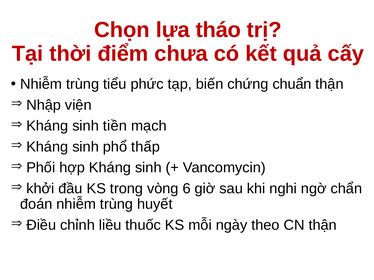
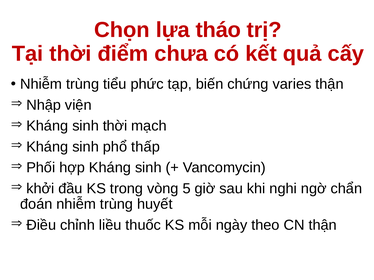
chuẩn: chuẩn -> varies (292, 84)
sinh tiền: tiền -> thời (115, 126)
6: 6 -> 5 (187, 189)
